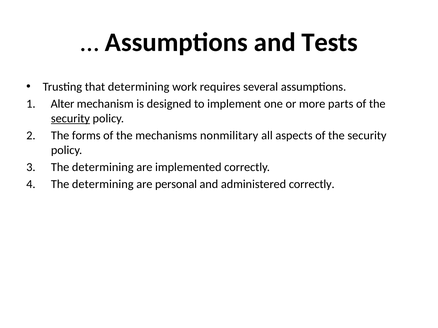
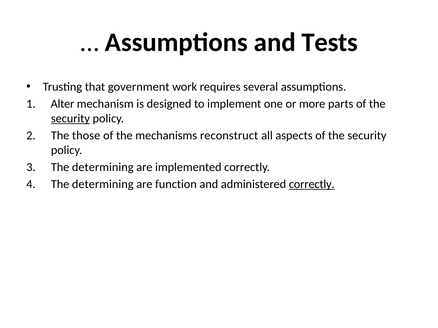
that determining: determining -> government (139, 87)
forms: forms -> those (86, 136)
nonmilitary: nonmilitary -> reconstruct (229, 136)
personal: personal -> function (176, 184)
correctly underline: none -> present (312, 184)
